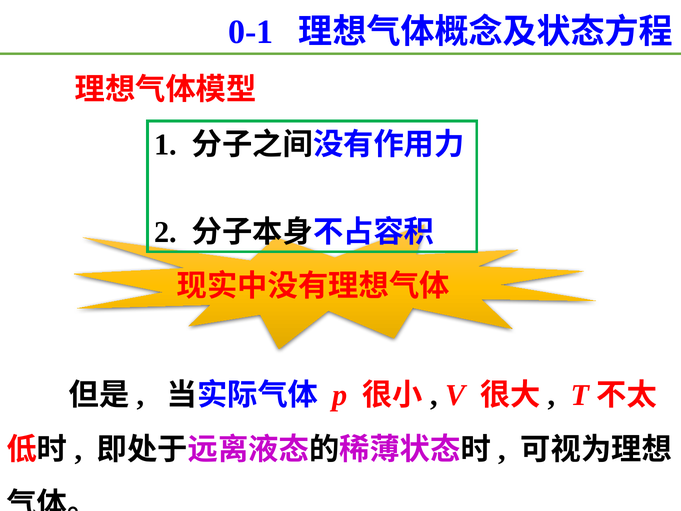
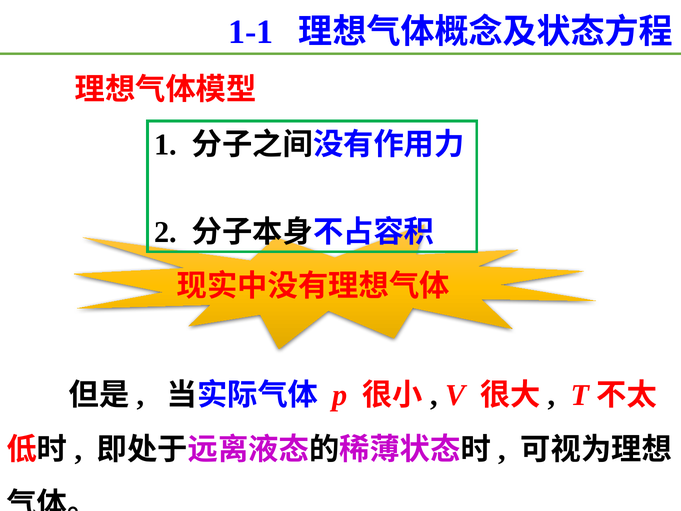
0-1: 0-1 -> 1-1 (251, 32)
